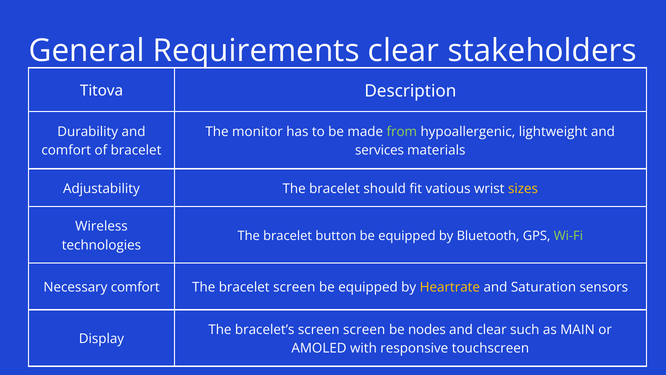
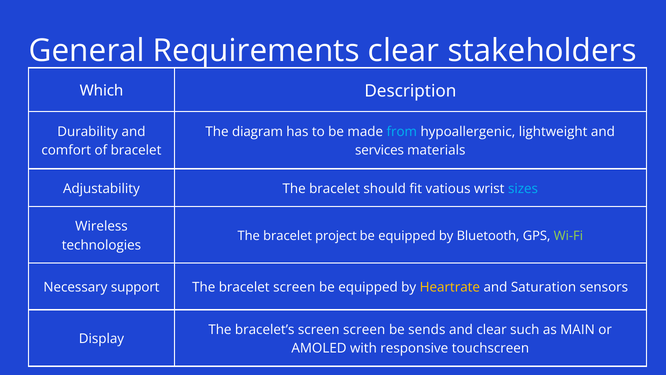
Titova: Titova -> Which (102, 91)
monitor: monitor -> diagram (258, 132)
from colour: light green -> light blue (402, 132)
sizes colour: yellow -> light blue (523, 188)
button: button -> project (336, 236)
Necessary comfort: comfort -> support (135, 287)
nodes: nodes -> sends (427, 329)
